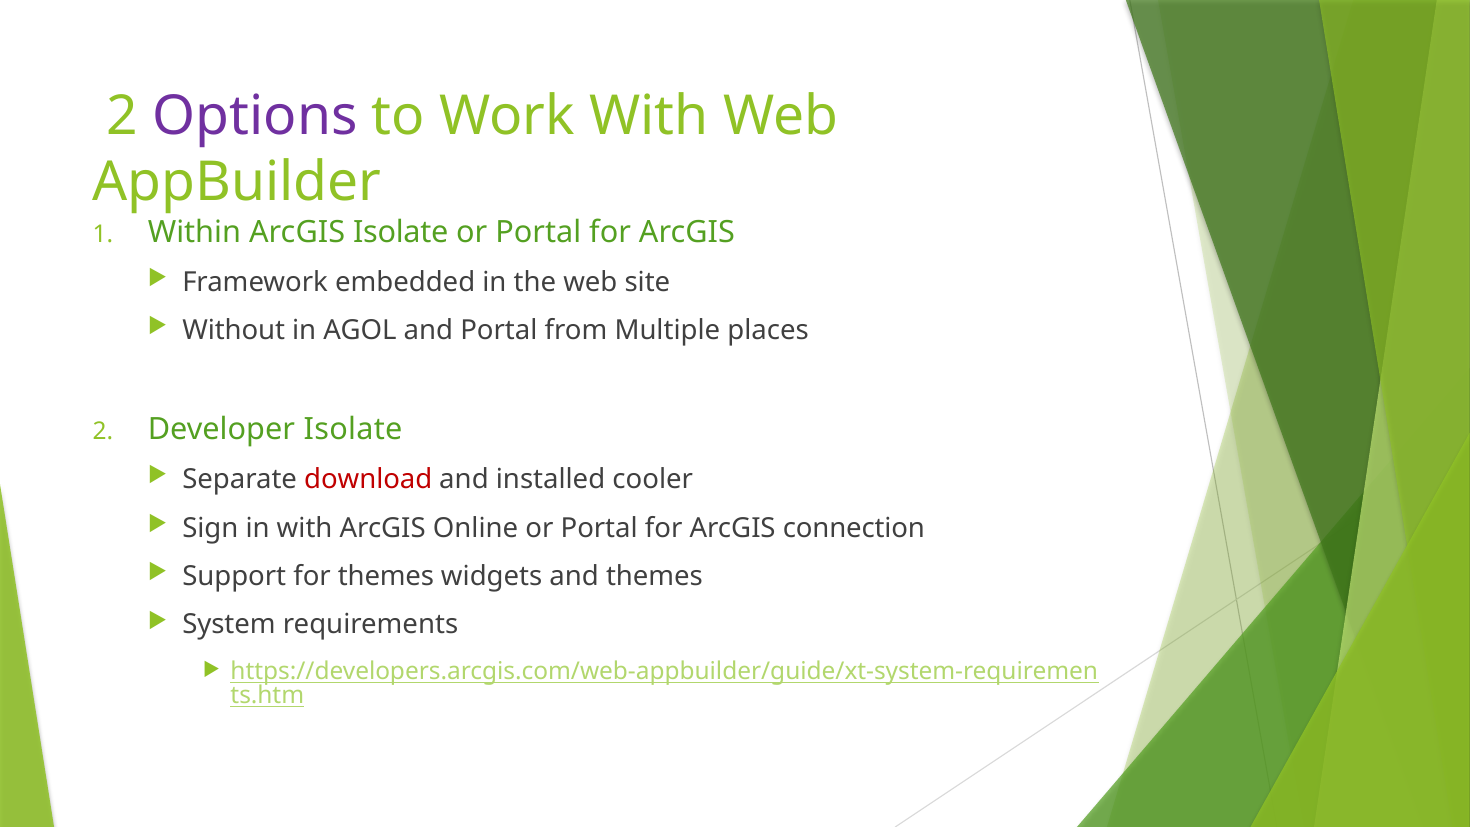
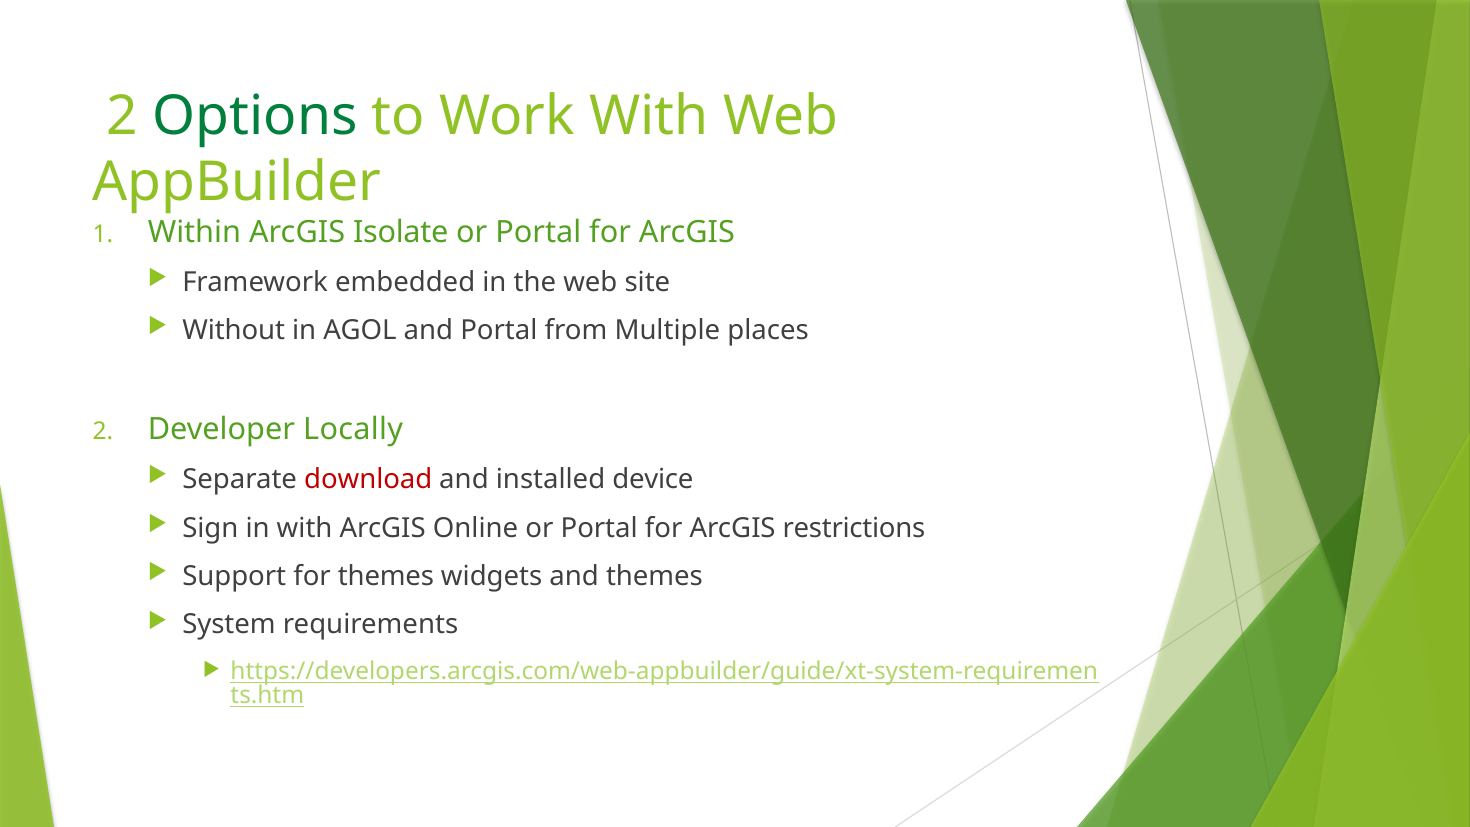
Options colour: purple -> green (255, 116)
Developer Isolate: Isolate -> Locally (353, 429)
cooler: cooler -> device (653, 480)
connection: connection -> restrictions (854, 528)
